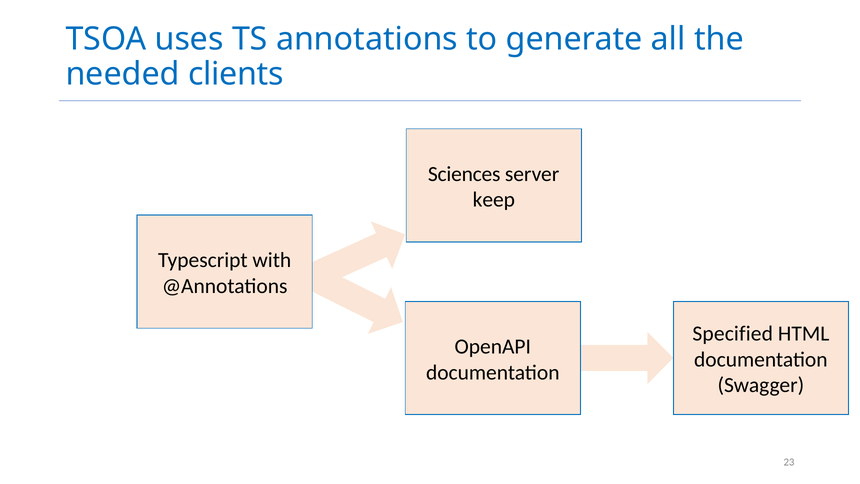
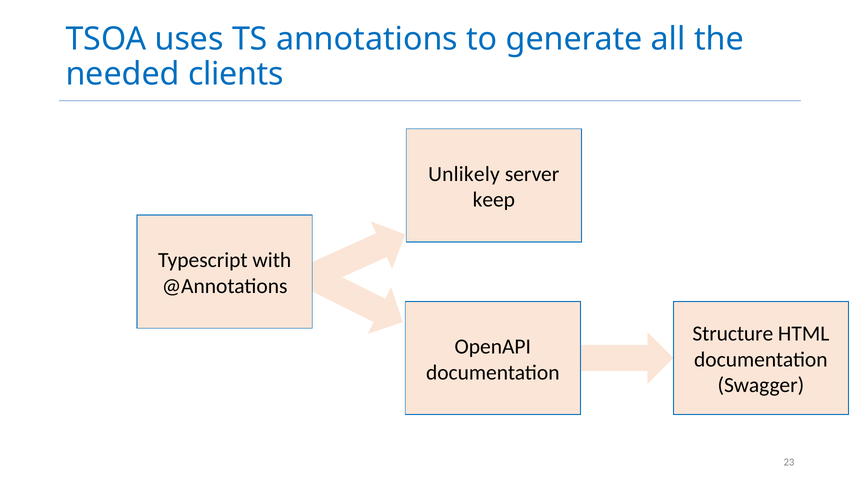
Sciences: Sciences -> Unlikely (464, 174)
Specified: Specified -> Structure (733, 333)
